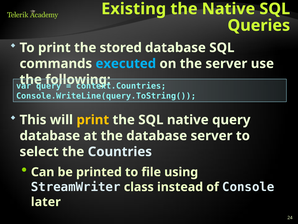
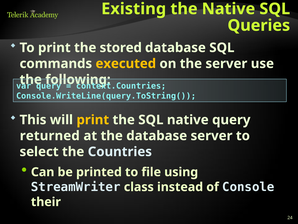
executed colour: light blue -> yellow (126, 63)
database: database -> returned (50, 135)
later: later -> their (46, 202)
